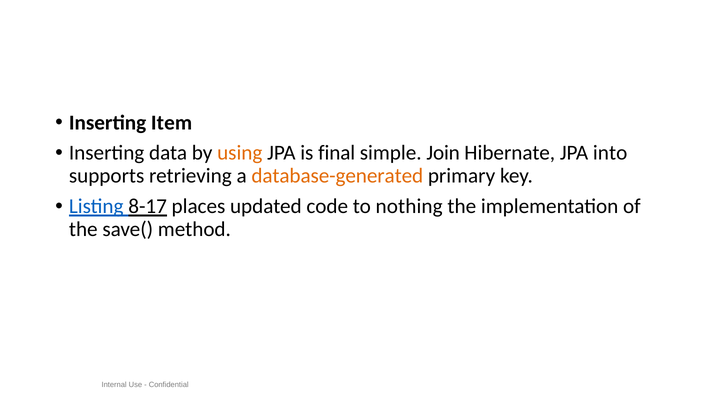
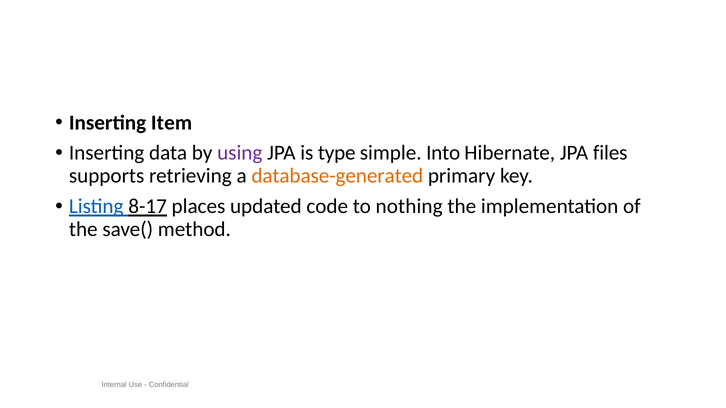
using colour: orange -> purple (240, 153)
final: final -> type (337, 153)
Join: Join -> Into (443, 153)
into: into -> files (610, 153)
